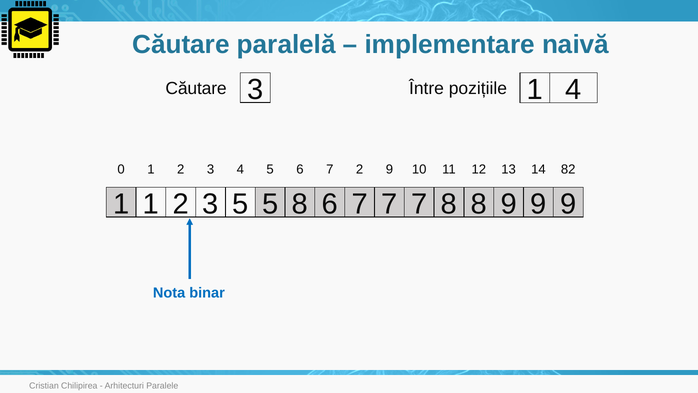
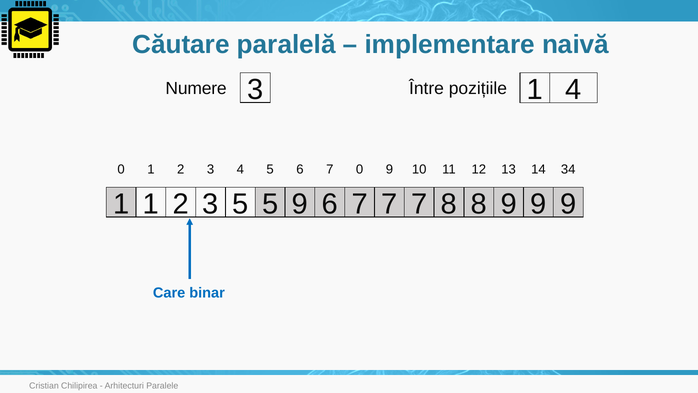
Căutare: Căutare -> Numere (196, 89)
7 2: 2 -> 0 (360, 169)
82: 82 -> 34 (568, 169)
5 8: 8 -> 9 (300, 204)
Nota: Nota -> Care (169, 293)
